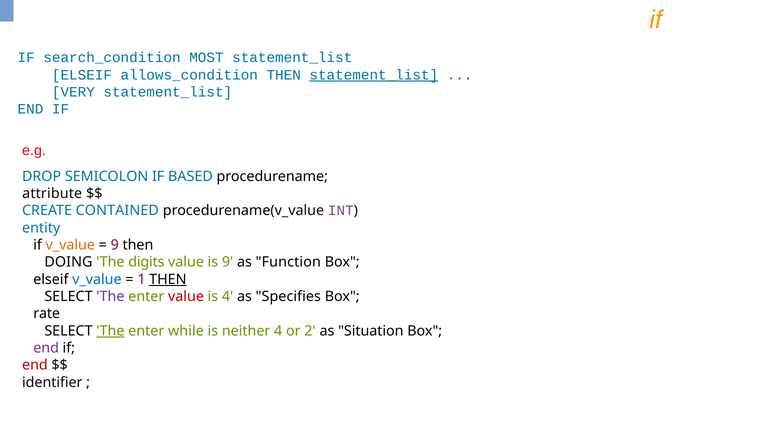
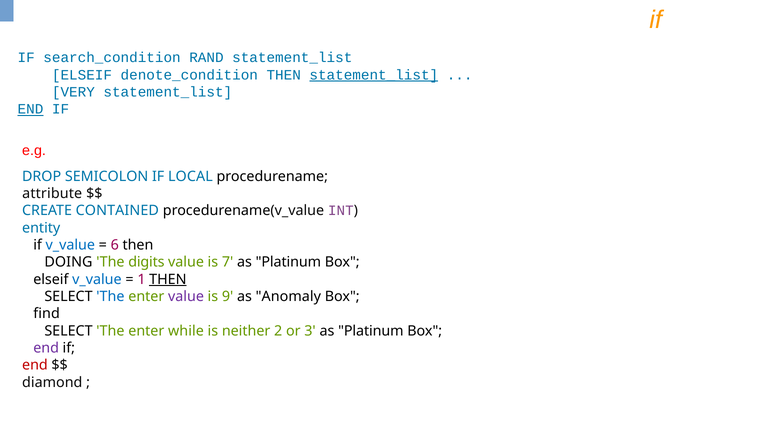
MOST: MOST -> RAND (206, 58)
allows_condition: allows_condition -> denote_condition (189, 75)
END underline: none -> present (30, 109)
BASED: BASED -> LOCAL (190, 177)
v_value colour: orange -> blue (70, 245)
9: 9 -> 6 (115, 245)
is 9: 9 -> 7 (228, 262)
Function: Function -> Platinum (288, 262)
The colour: purple -> blue (110, 297)
value colour: red -> purple (186, 297)
is 4: 4 -> 9 (228, 297)
Specifies: Specifies -> Anomaly (288, 297)
rate: rate -> find (47, 314)
The underline: present -> none (110, 331)
neither 4: 4 -> 2 (278, 331)
2: 2 -> 3 (310, 331)
Situation: Situation -> Platinum (371, 331)
identifier: identifier -> diamond (52, 383)
